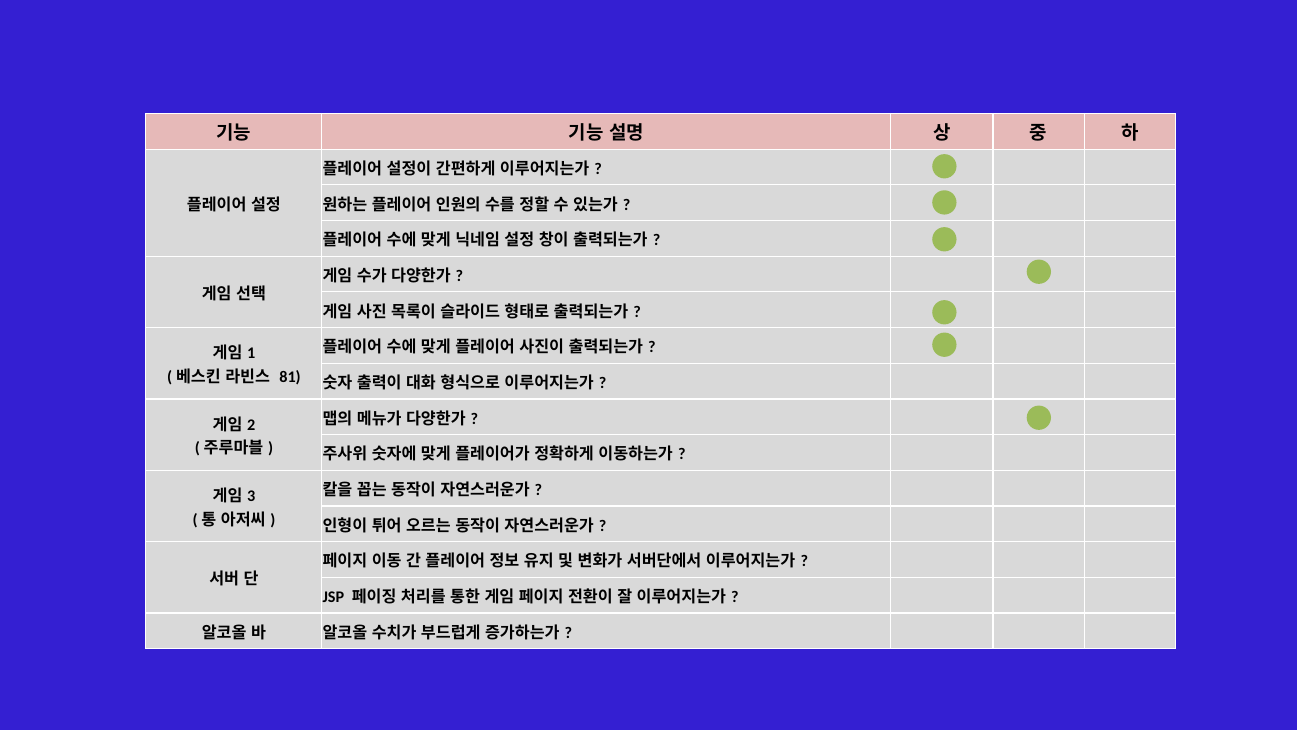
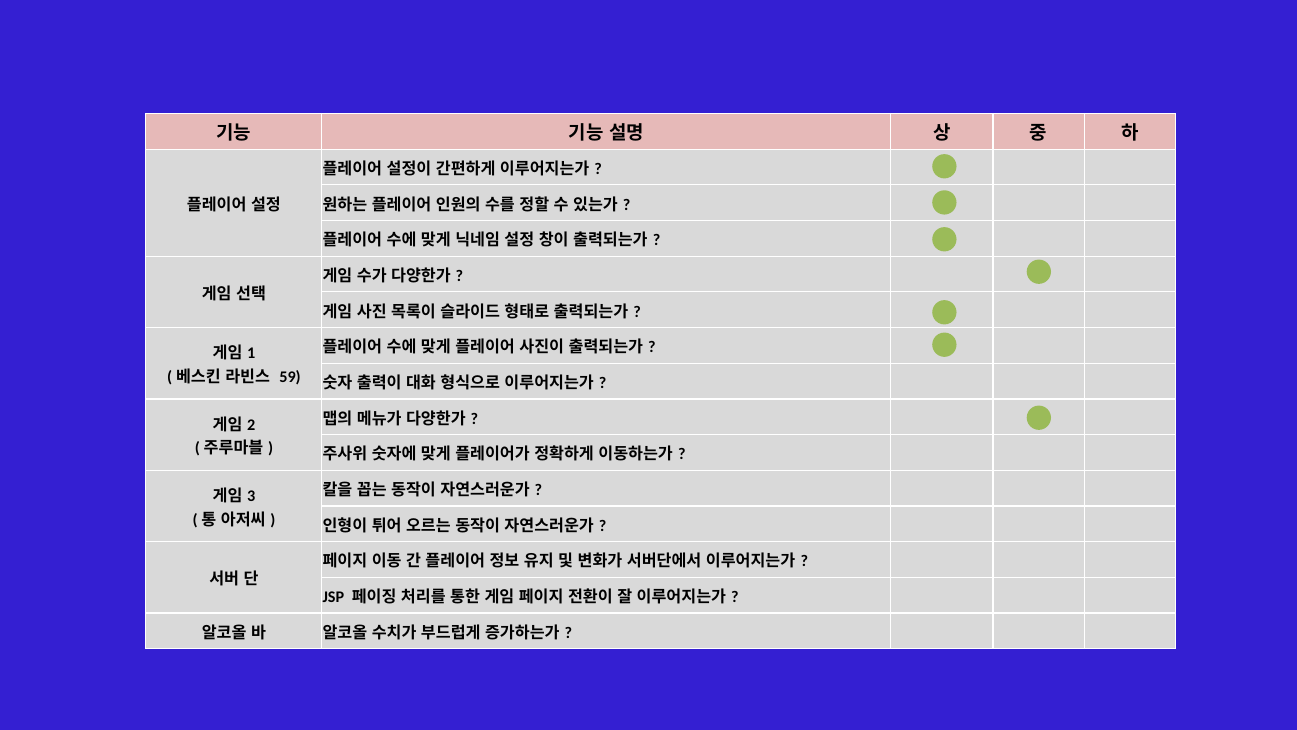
81: 81 -> 59 (290, 377)
